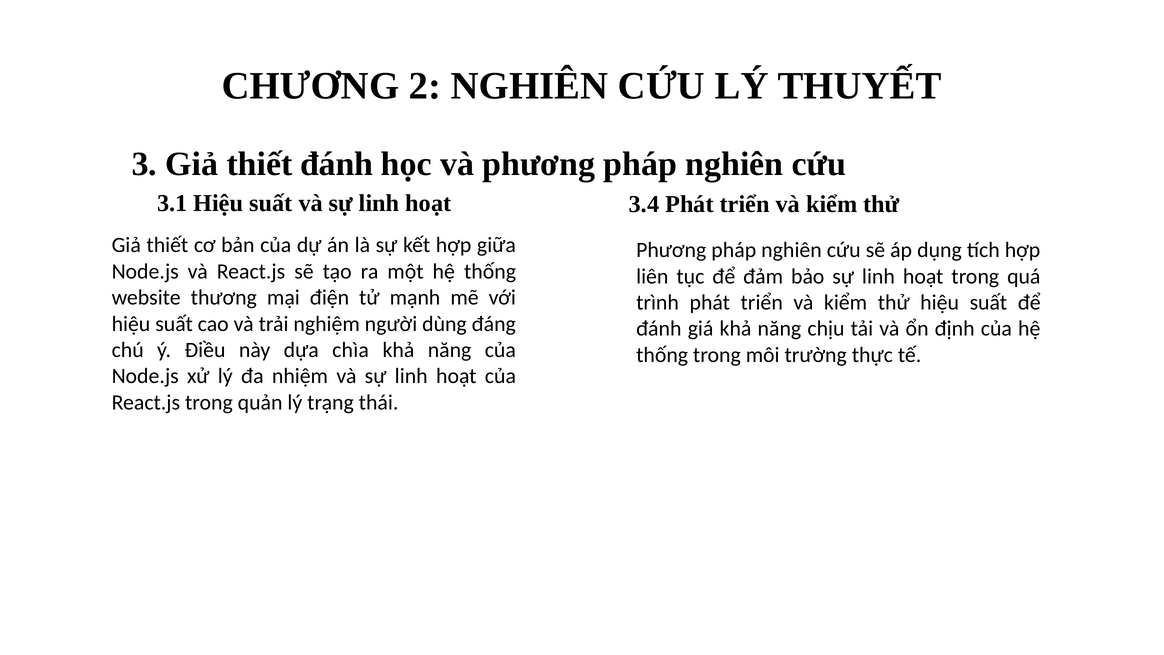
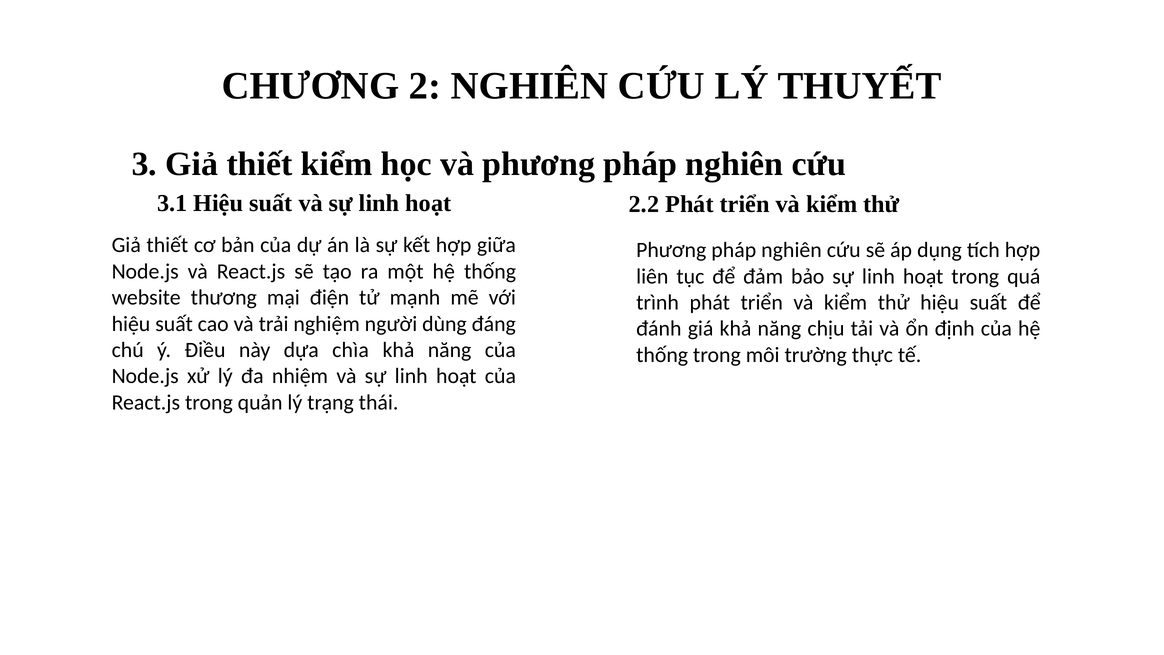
thiết đánh: đánh -> kiểm (337, 164)
3.4: 3.4 -> 2.2 (644, 204)
